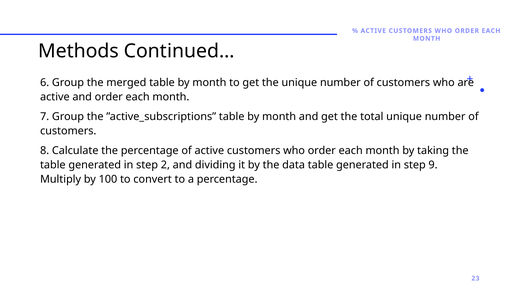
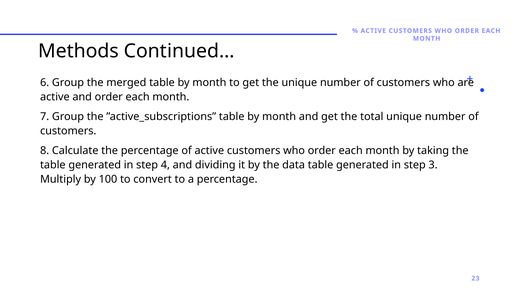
2: 2 -> 4 (165, 165)
9: 9 -> 3 (433, 165)
